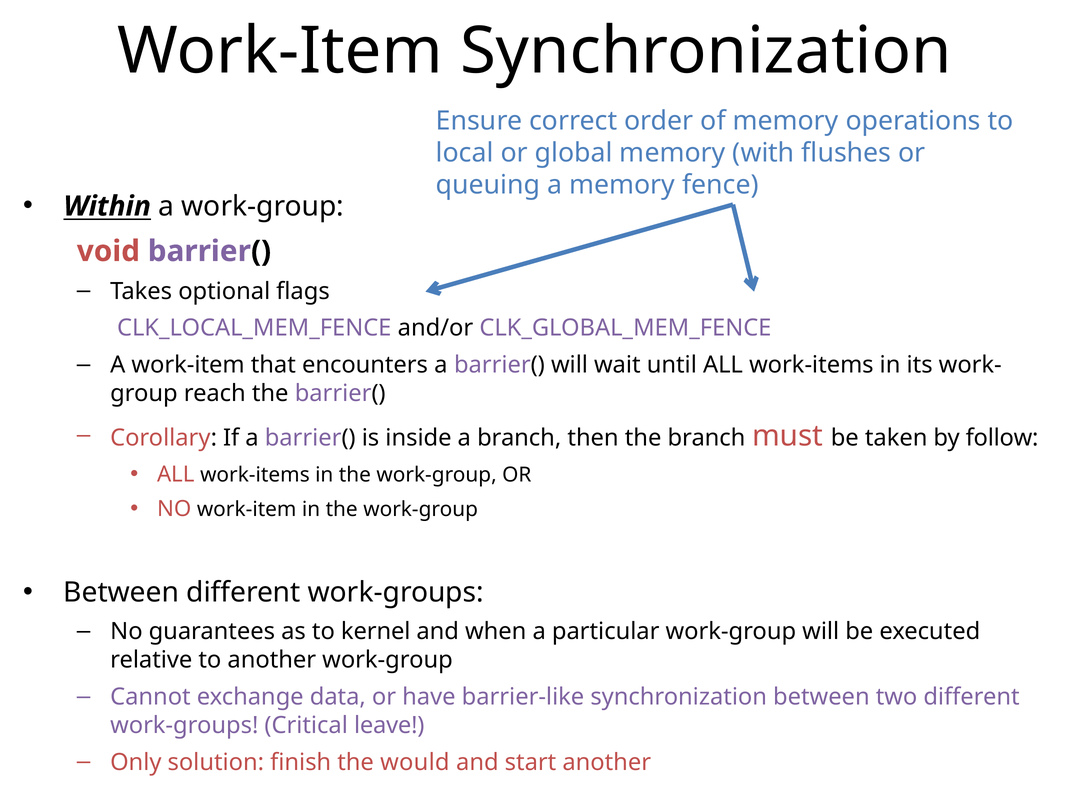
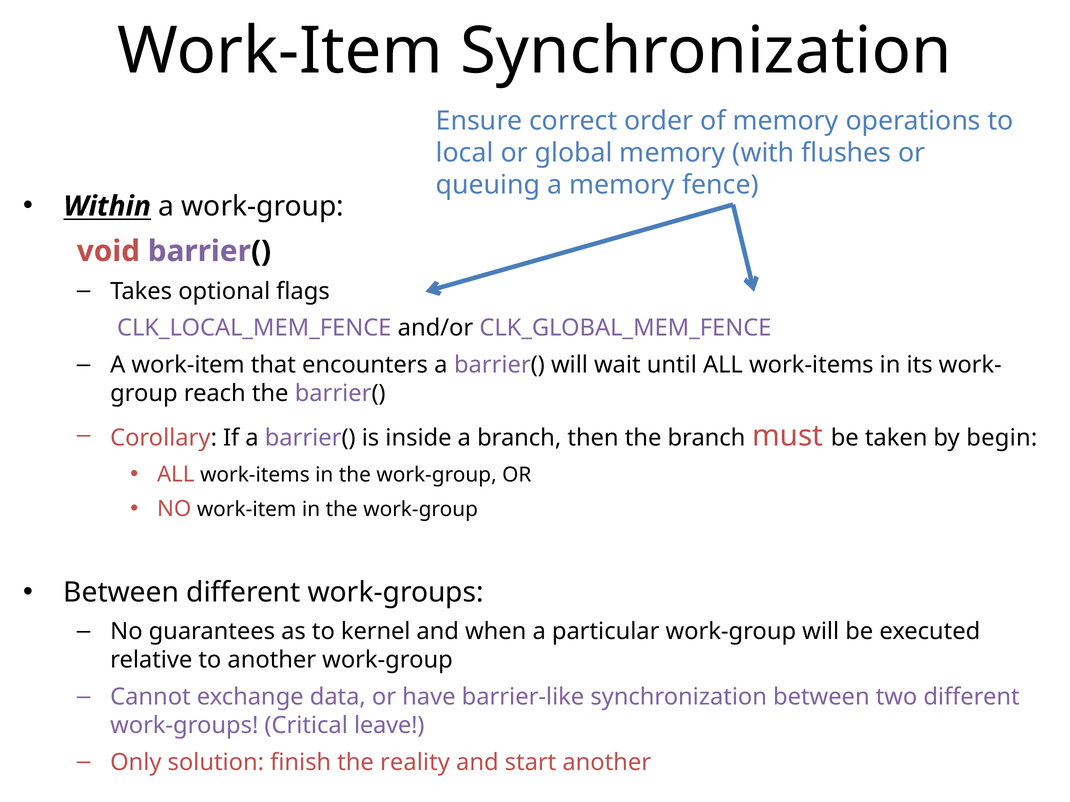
follow: follow -> begin (1002, 438)
would: would -> reality (415, 763)
